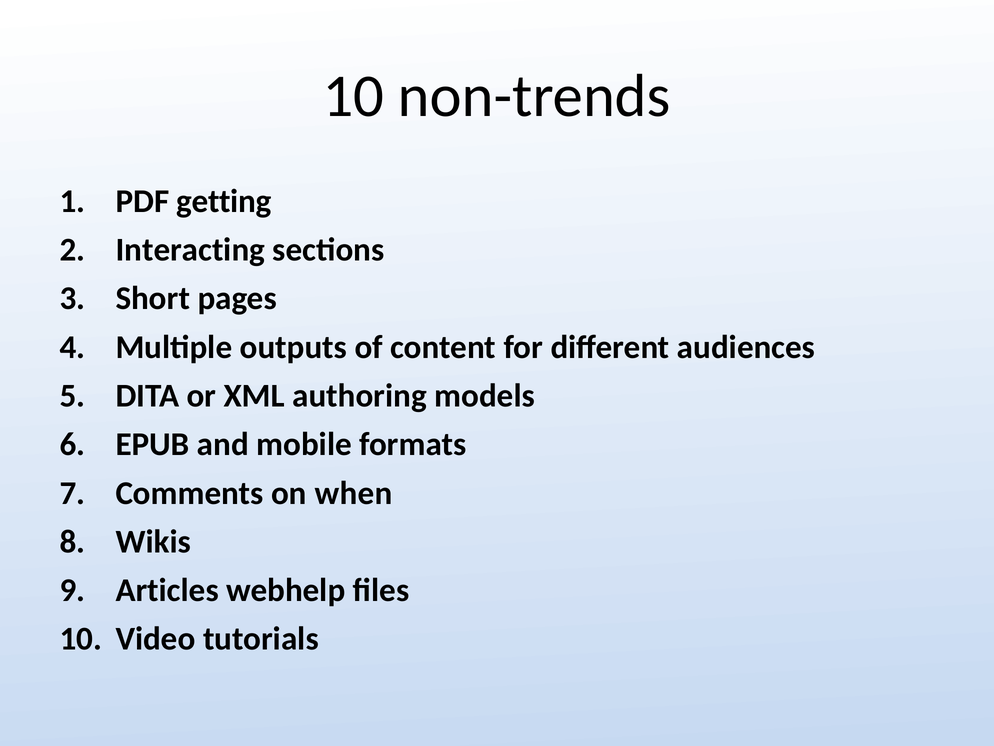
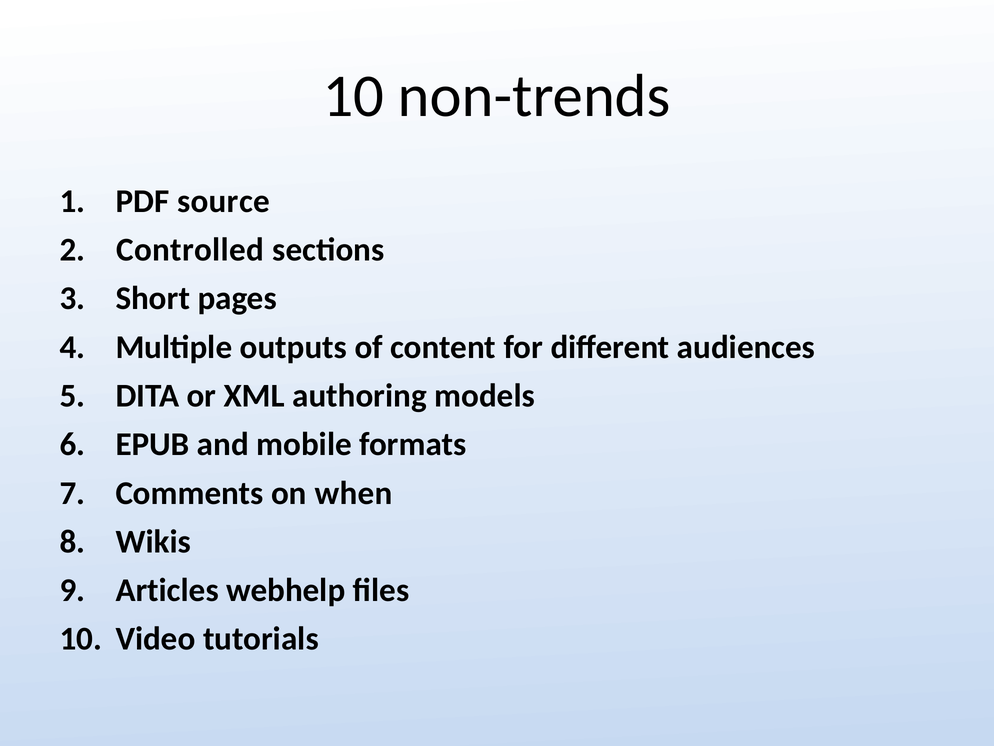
getting: getting -> source (224, 201)
Interacting: Interacting -> Controlled (190, 250)
